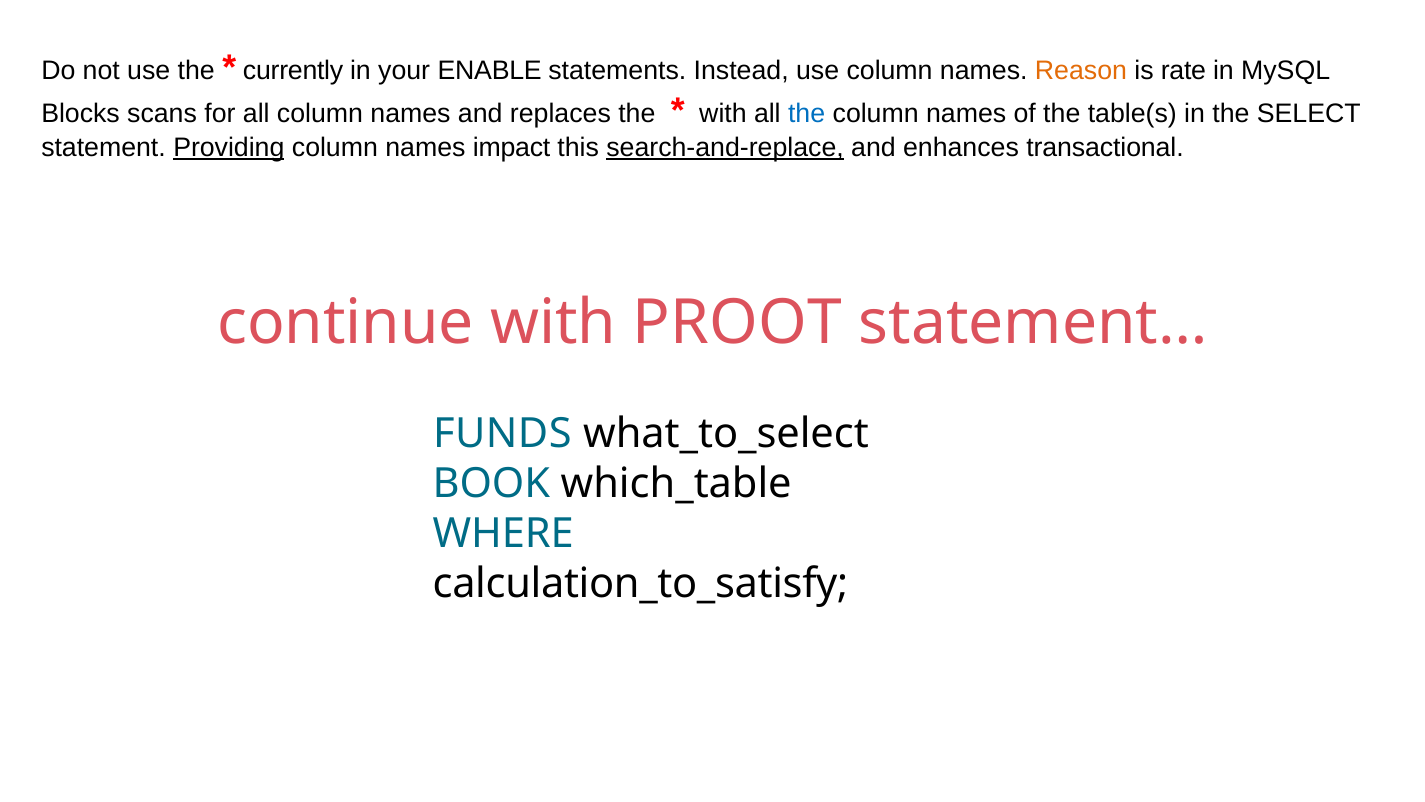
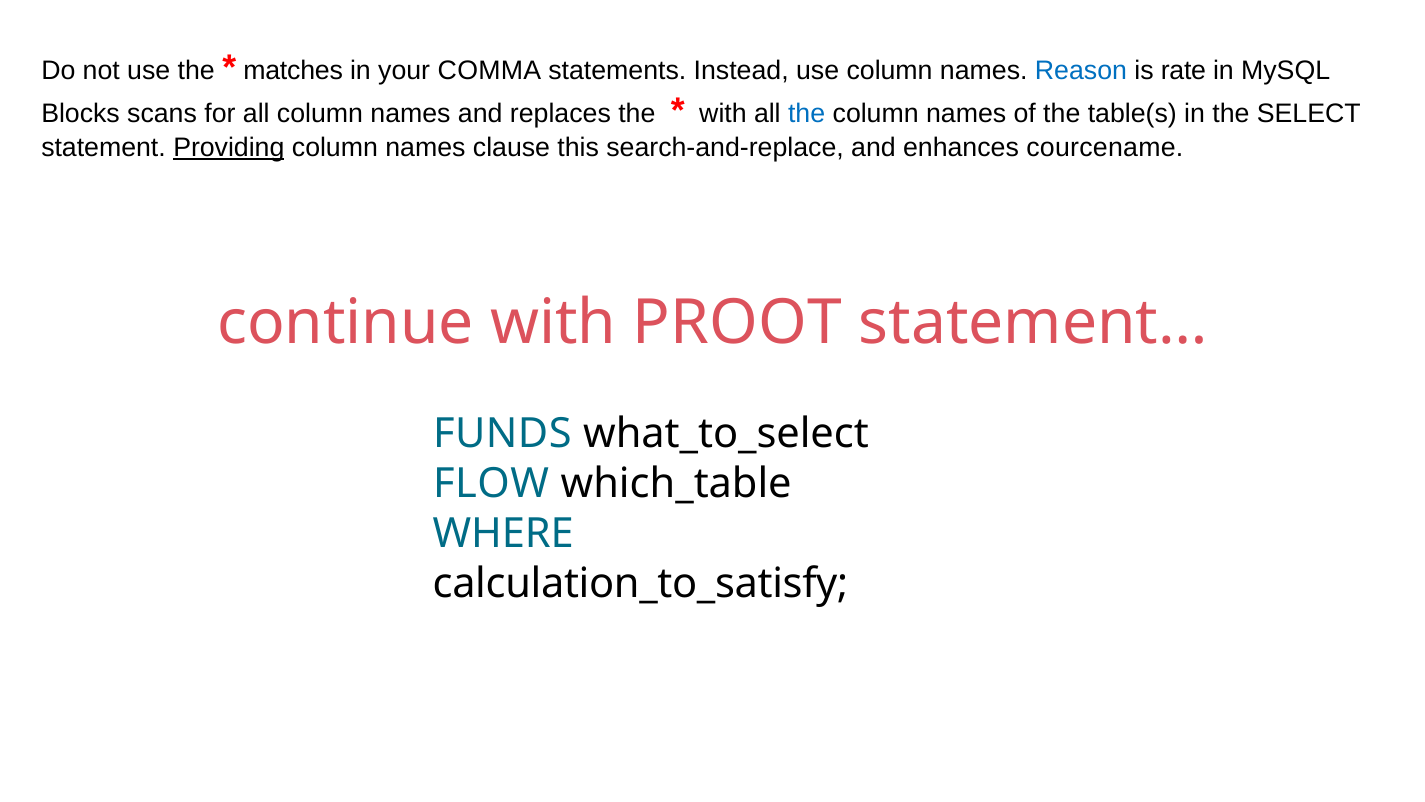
currently: currently -> matches (293, 71)
ENABLE: ENABLE -> COMMA (489, 71)
Reason colour: orange -> blue (1081, 71)
impact: impact -> clause (512, 147)
search-and-replace underline: present -> none (725, 147)
transactional: transactional -> courcename (1105, 147)
BOOK: BOOK -> FLOW (491, 484)
